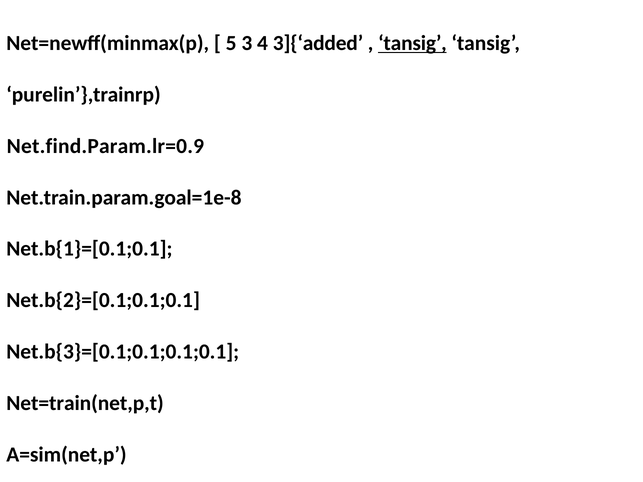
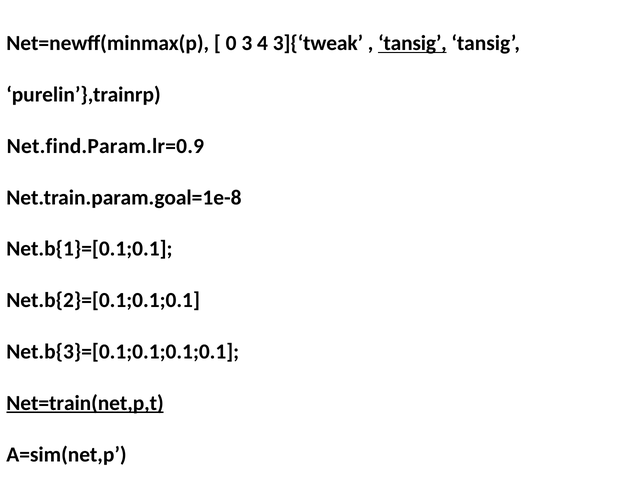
5: 5 -> 0 (231, 43)
3]{‘added: 3]{‘added -> 3]{‘tweak (318, 43)
Net=train(net,p,t underline: none -> present (85, 403)
